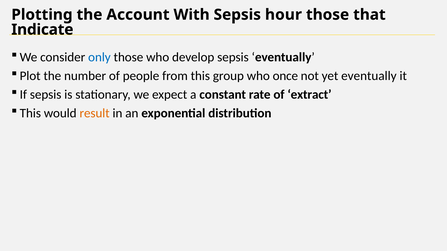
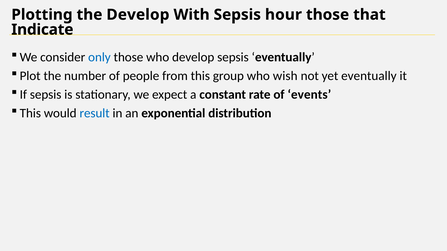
the Account: Account -> Develop (138, 15)
once: once -> wish (285, 76)
extract: extract -> events (309, 95)
result colour: orange -> blue (95, 113)
